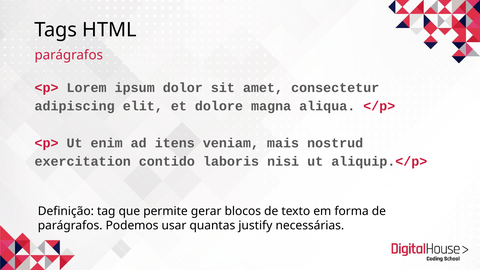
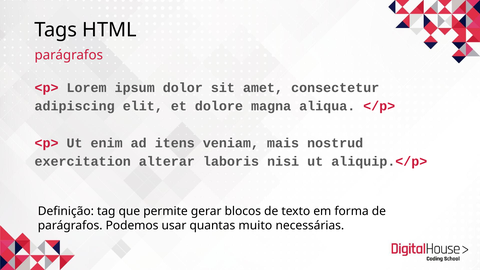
contido: contido -> alterar (167, 161)
justify: justify -> muito (255, 226)
